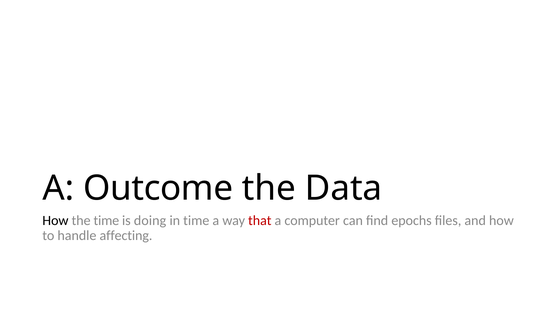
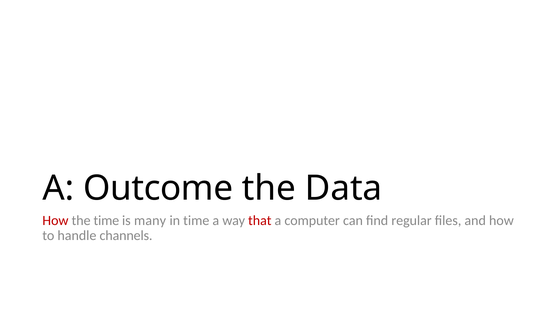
How colour: black -> red (55, 220)
doing: doing -> many (150, 220)
epochs: epochs -> regular (412, 220)
affecting: affecting -> channels (126, 236)
